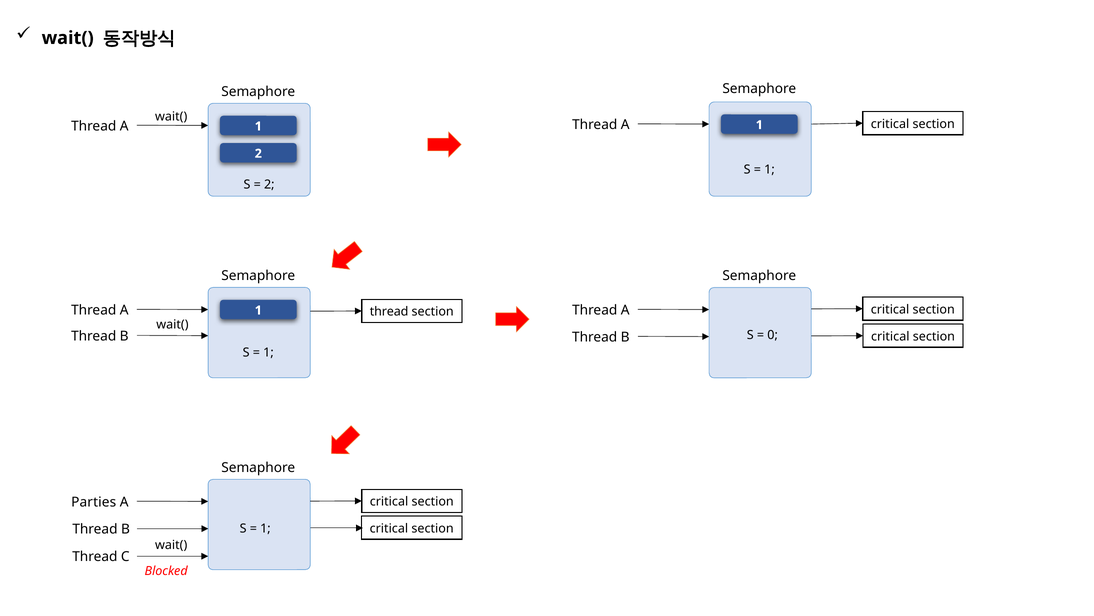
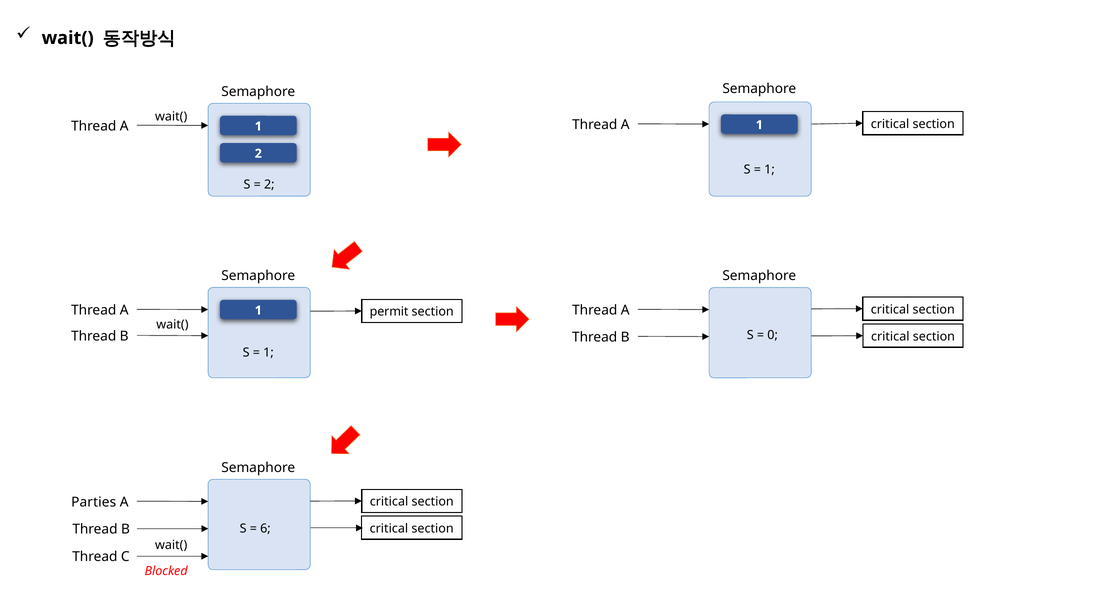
A thread: thread -> permit (389, 312)
1: 1 -> 6 (265, 528)
